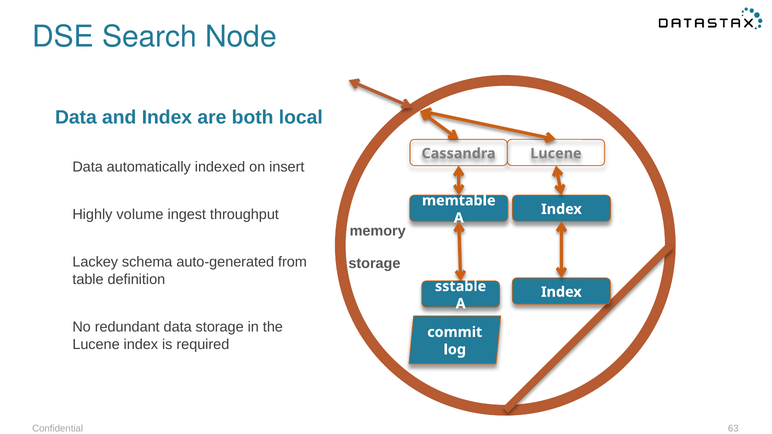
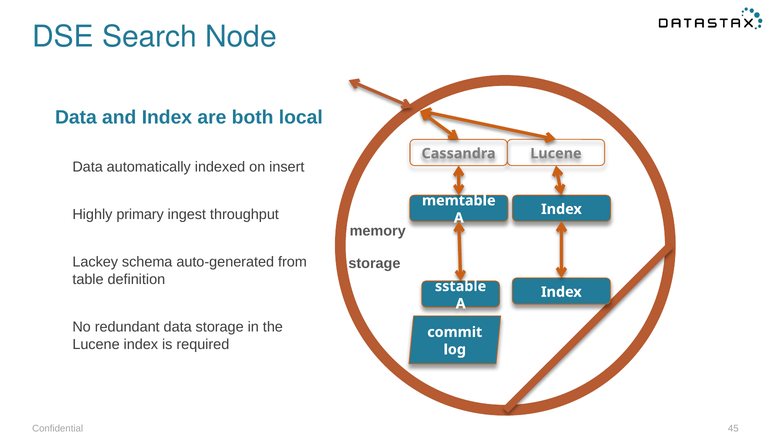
volume: volume -> primary (140, 215)
63: 63 -> 45 (733, 429)
